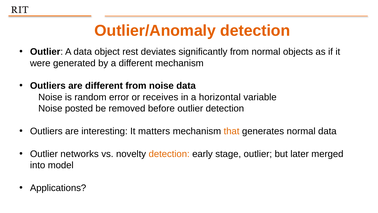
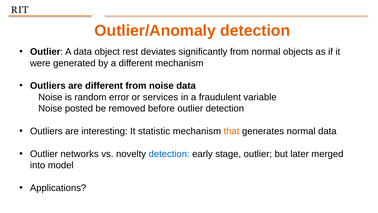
receives: receives -> services (160, 97)
horizontal: horizontal -> fraudulent (220, 97)
matters: matters -> statistic (154, 131)
detection colour: orange -> blue (169, 154)
